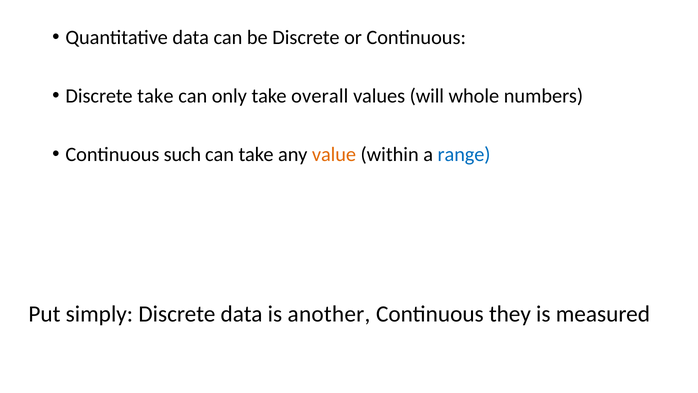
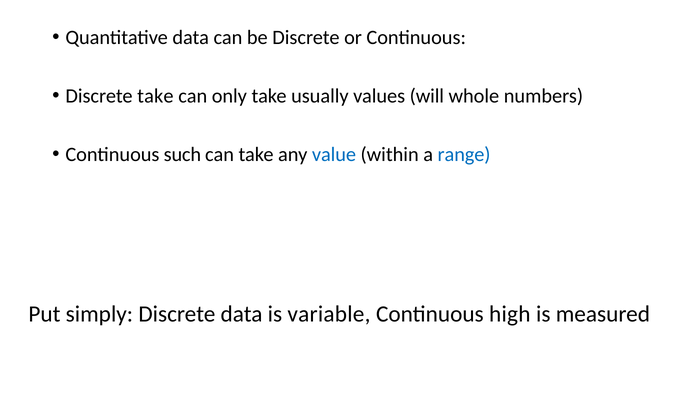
overall: overall -> usually (320, 96)
value colour: orange -> blue (334, 154)
another: another -> variable (329, 314)
they: they -> high (510, 314)
